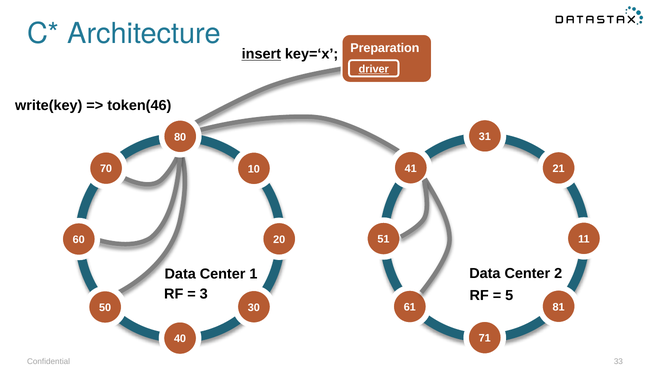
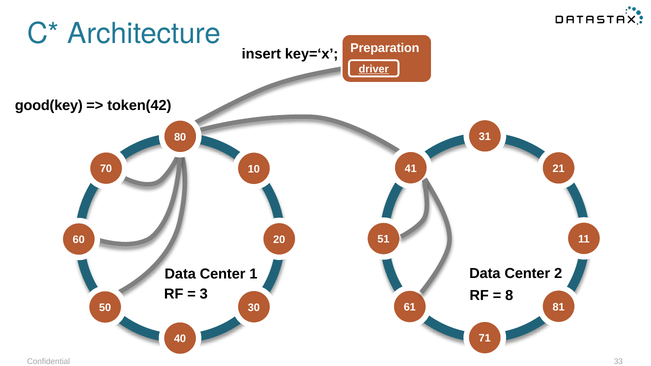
insert underline: present -> none (261, 54)
write(key: write(key -> good(key (49, 105)
token(46: token(46 -> token(42 (139, 105)
5: 5 -> 8 (509, 296)
